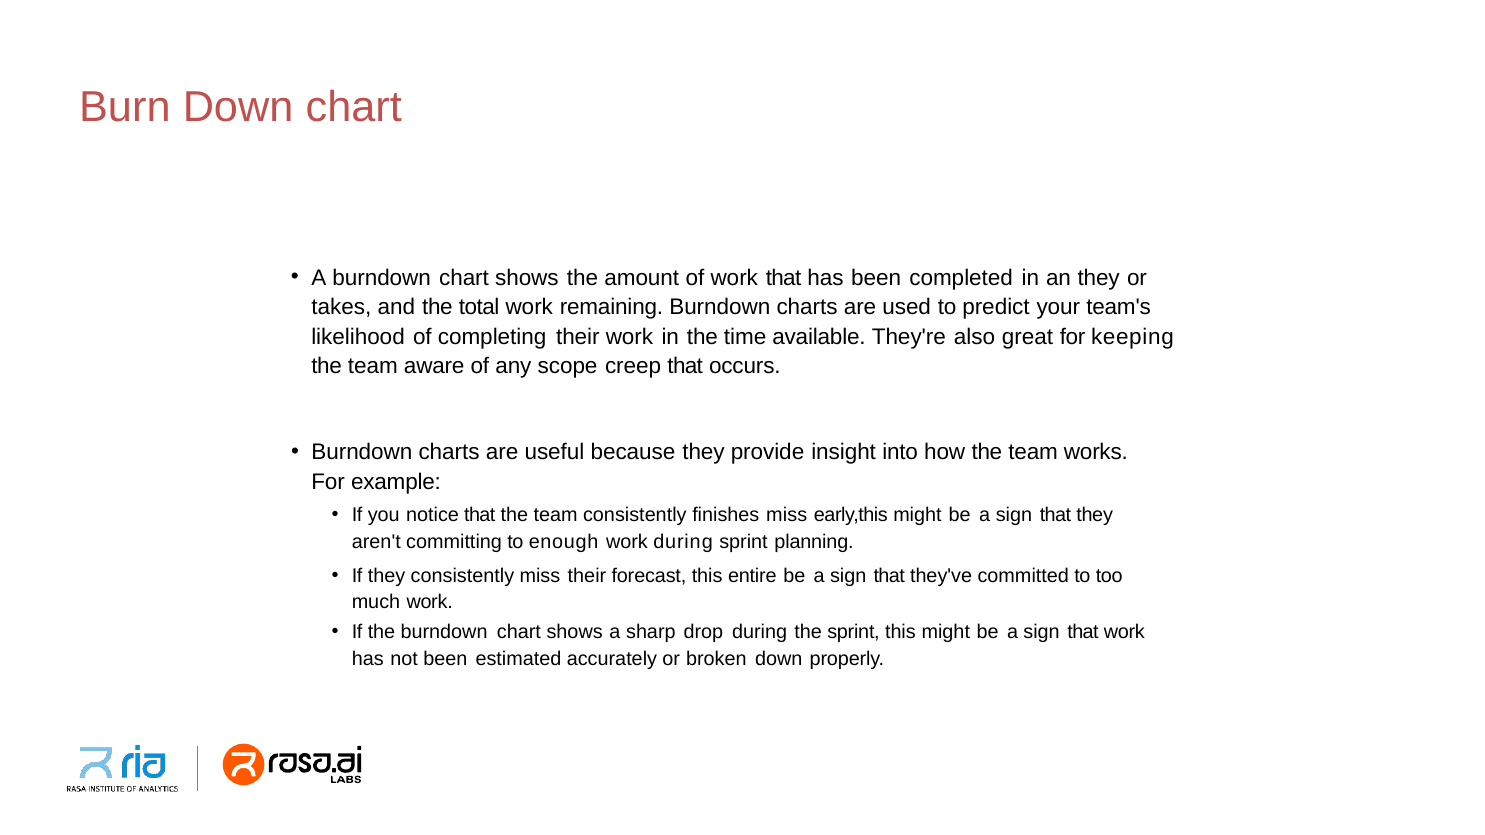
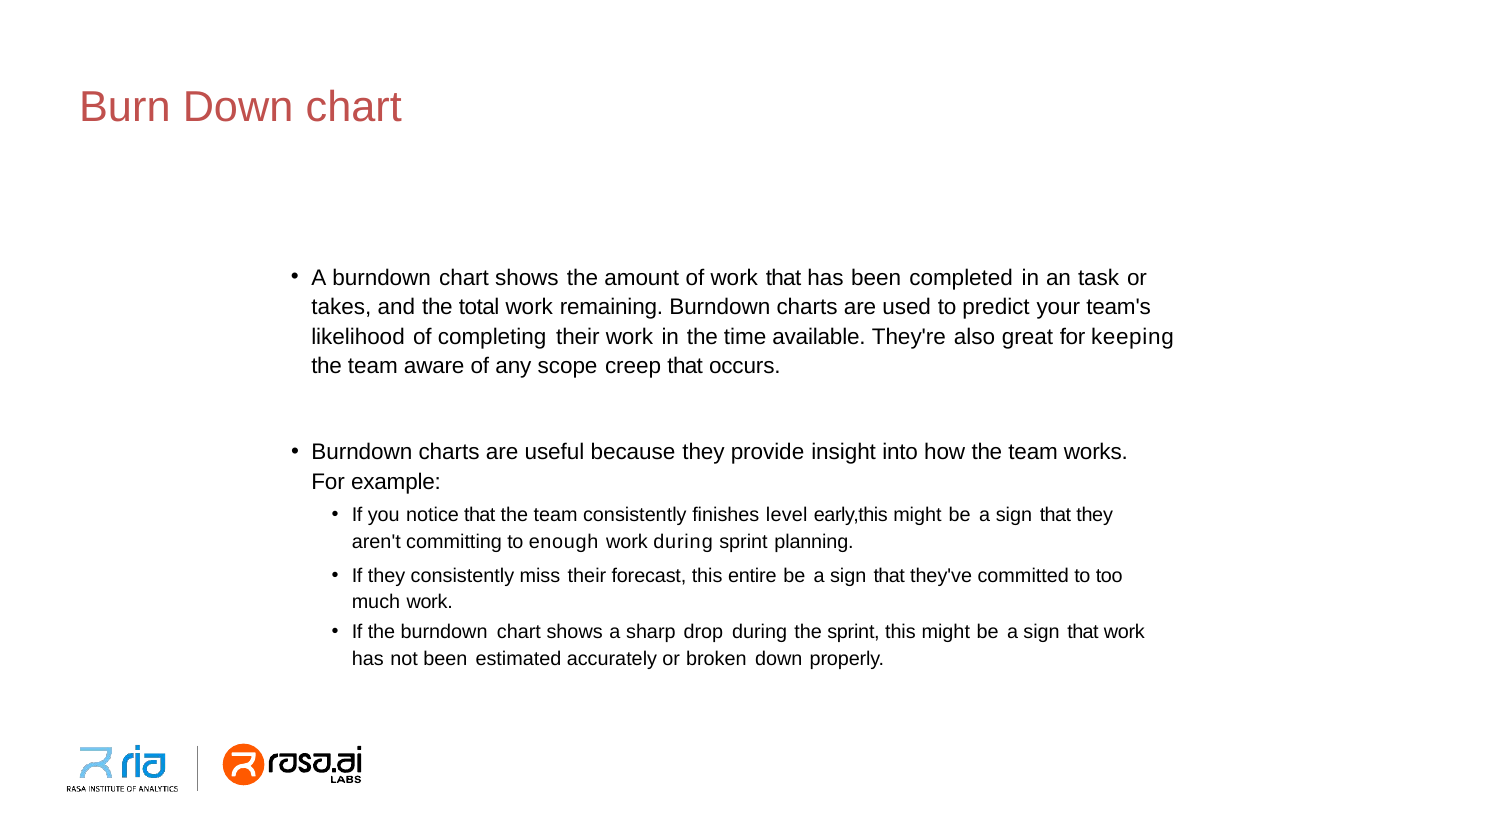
an they: they -> task (1099, 278)
finishes miss: miss -> level (787, 516)
